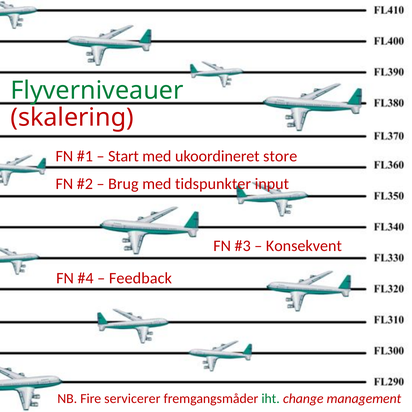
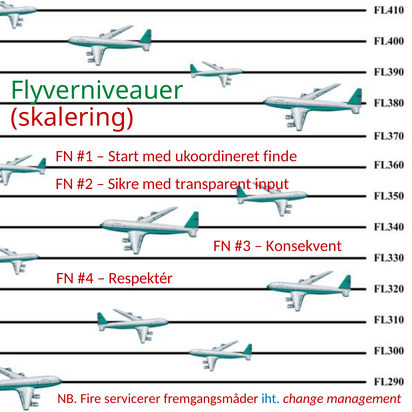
store: store -> finde (280, 156)
Brug: Brug -> Sikre (123, 184)
tidspunkter: tidspunkter -> transparent (213, 184)
Feedback: Feedback -> Respektér (141, 278)
iht colour: green -> blue (271, 399)
